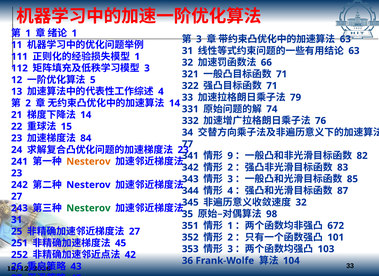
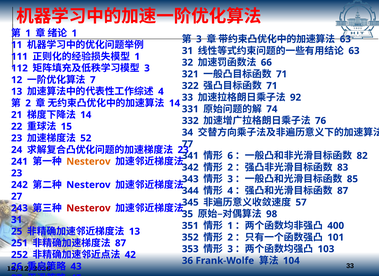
5: 5 -> 7 (93, 80)
79: 79 -> 92 (296, 97)
84: 84 -> 52 (86, 138)
9: 9 -> 6 (230, 156)
32: 32 -> 57 (301, 202)
Nesterov colour: green -> red (88, 208)
672: 672 -> 400 (336, 226)
27: 27 -> 13 (134, 232)
45: 45 -> 87 (121, 243)
